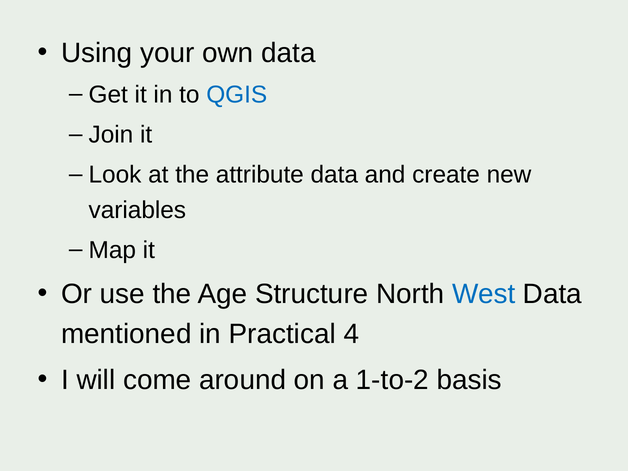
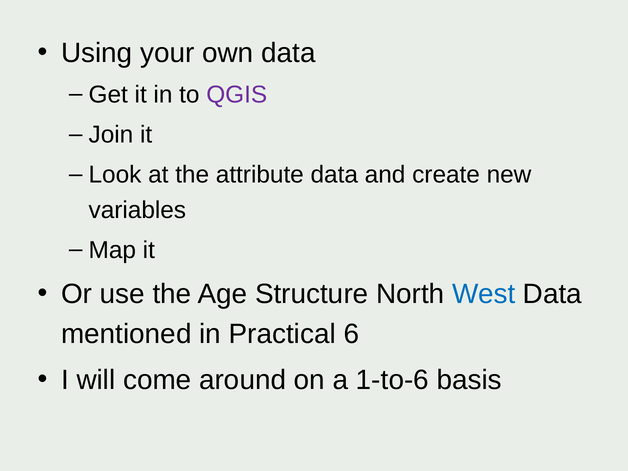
QGIS colour: blue -> purple (237, 95)
4: 4 -> 6 (351, 334)
1-to-2: 1-to-2 -> 1-to-6 (392, 380)
